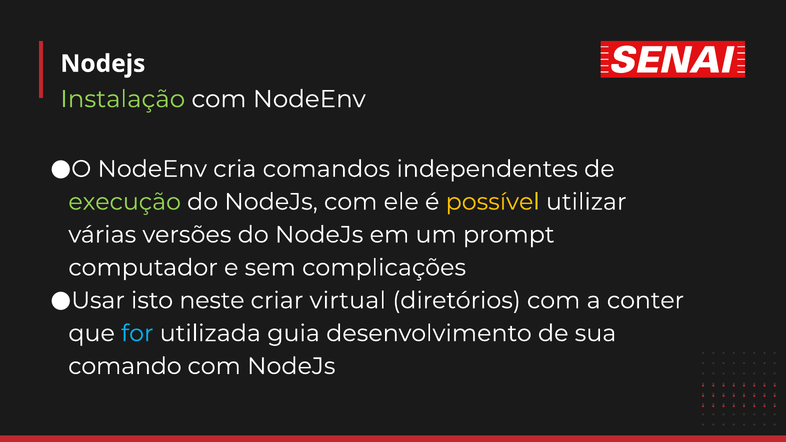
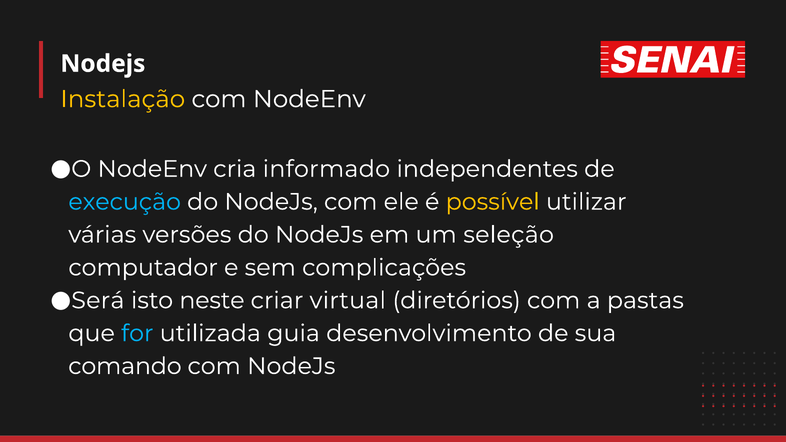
Instalação colour: light green -> yellow (123, 99)
comandos: comandos -> informado (326, 169)
execução colour: light green -> light blue (125, 202)
prompt: prompt -> seleção (509, 235)
Usar: Usar -> Será (98, 301)
conter: conter -> pastas (645, 301)
